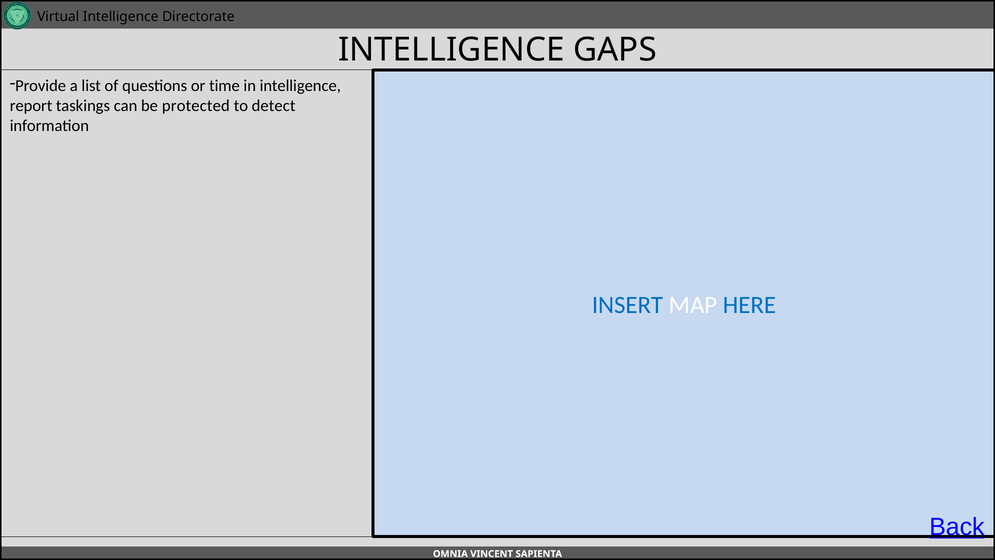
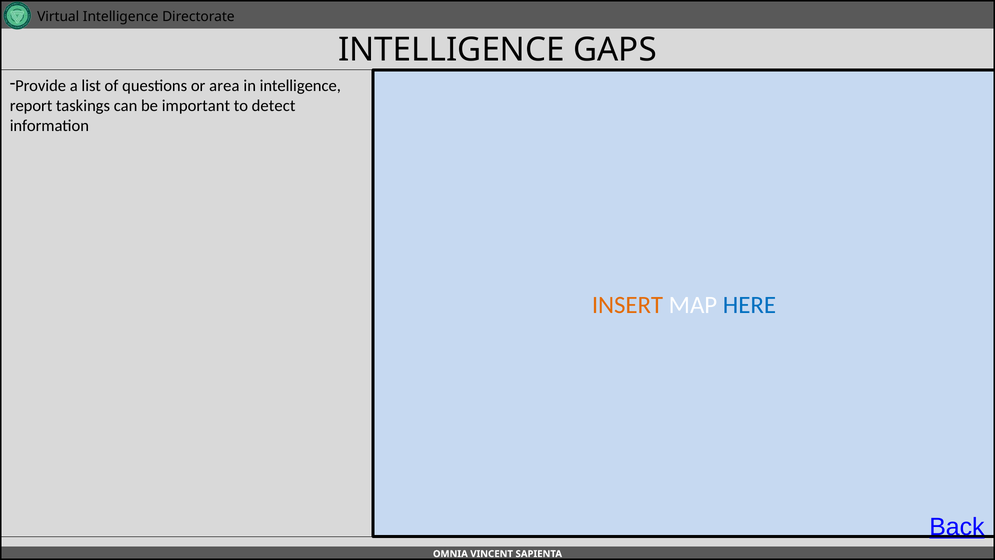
time: time -> area (224, 86)
protected: protected -> important (196, 106)
INSERT colour: blue -> orange (627, 305)
